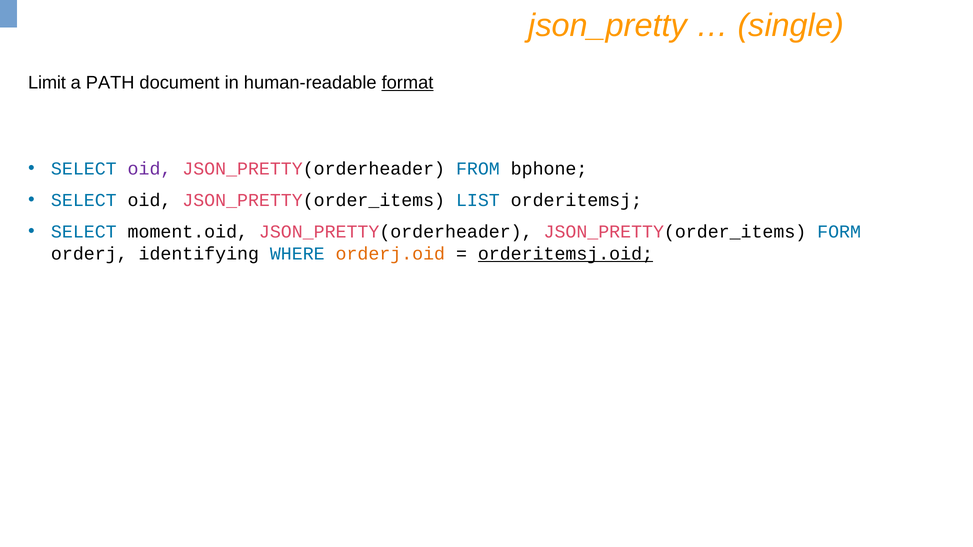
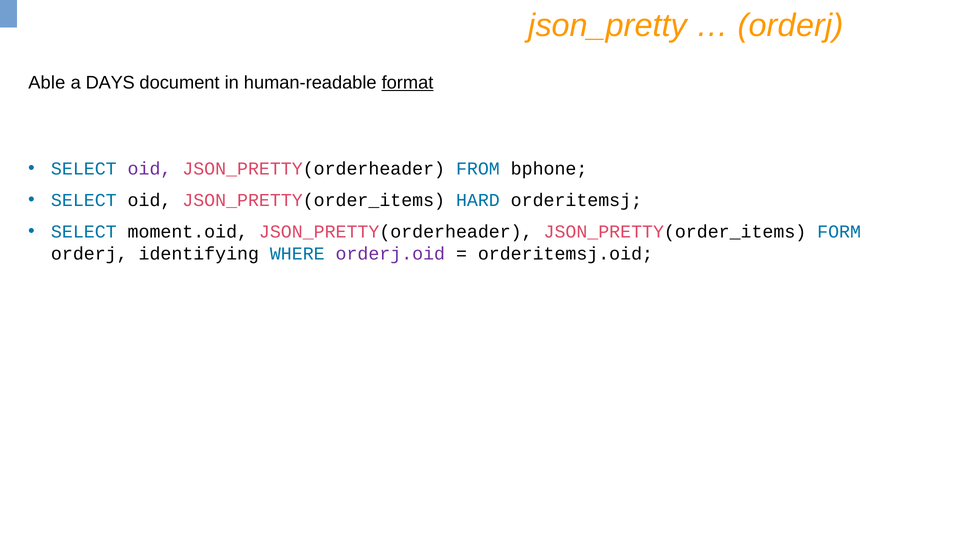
single: single -> orderj (791, 25)
Limit: Limit -> Able (47, 83)
PATH: PATH -> DAYS (110, 83)
LIST: LIST -> HARD (478, 200)
orderj.oid colour: orange -> purple (390, 254)
orderitemsj.oid underline: present -> none (565, 254)
